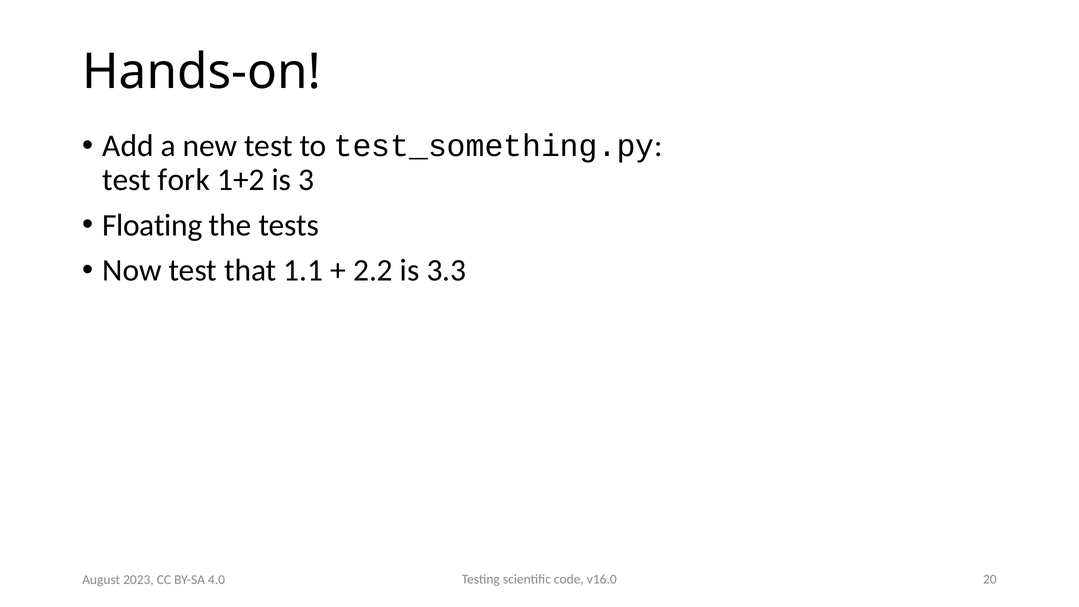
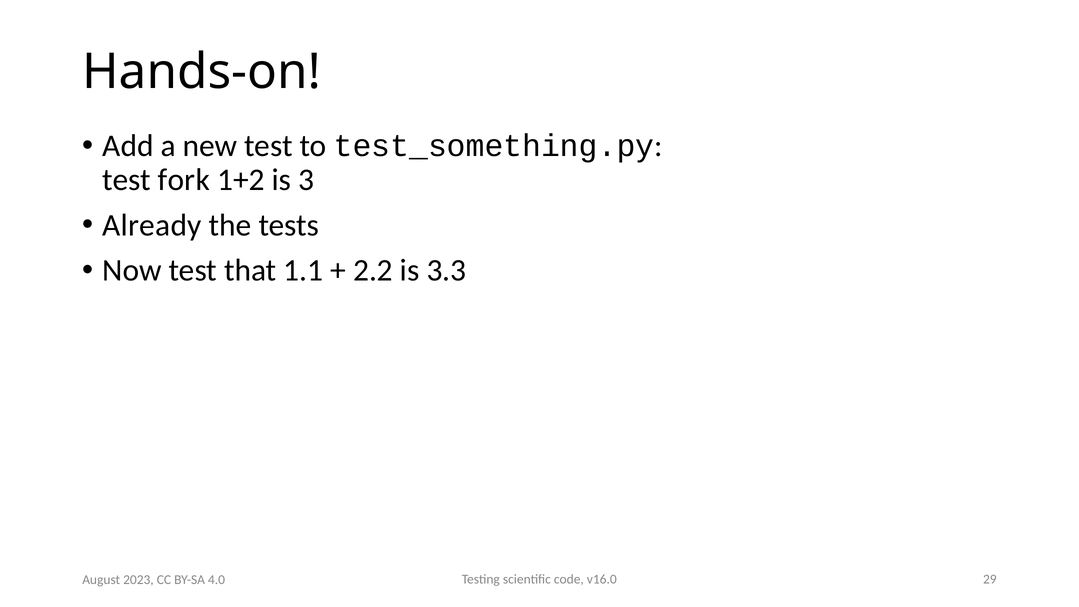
Floating: Floating -> Already (152, 225)
20: 20 -> 29 (990, 579)
